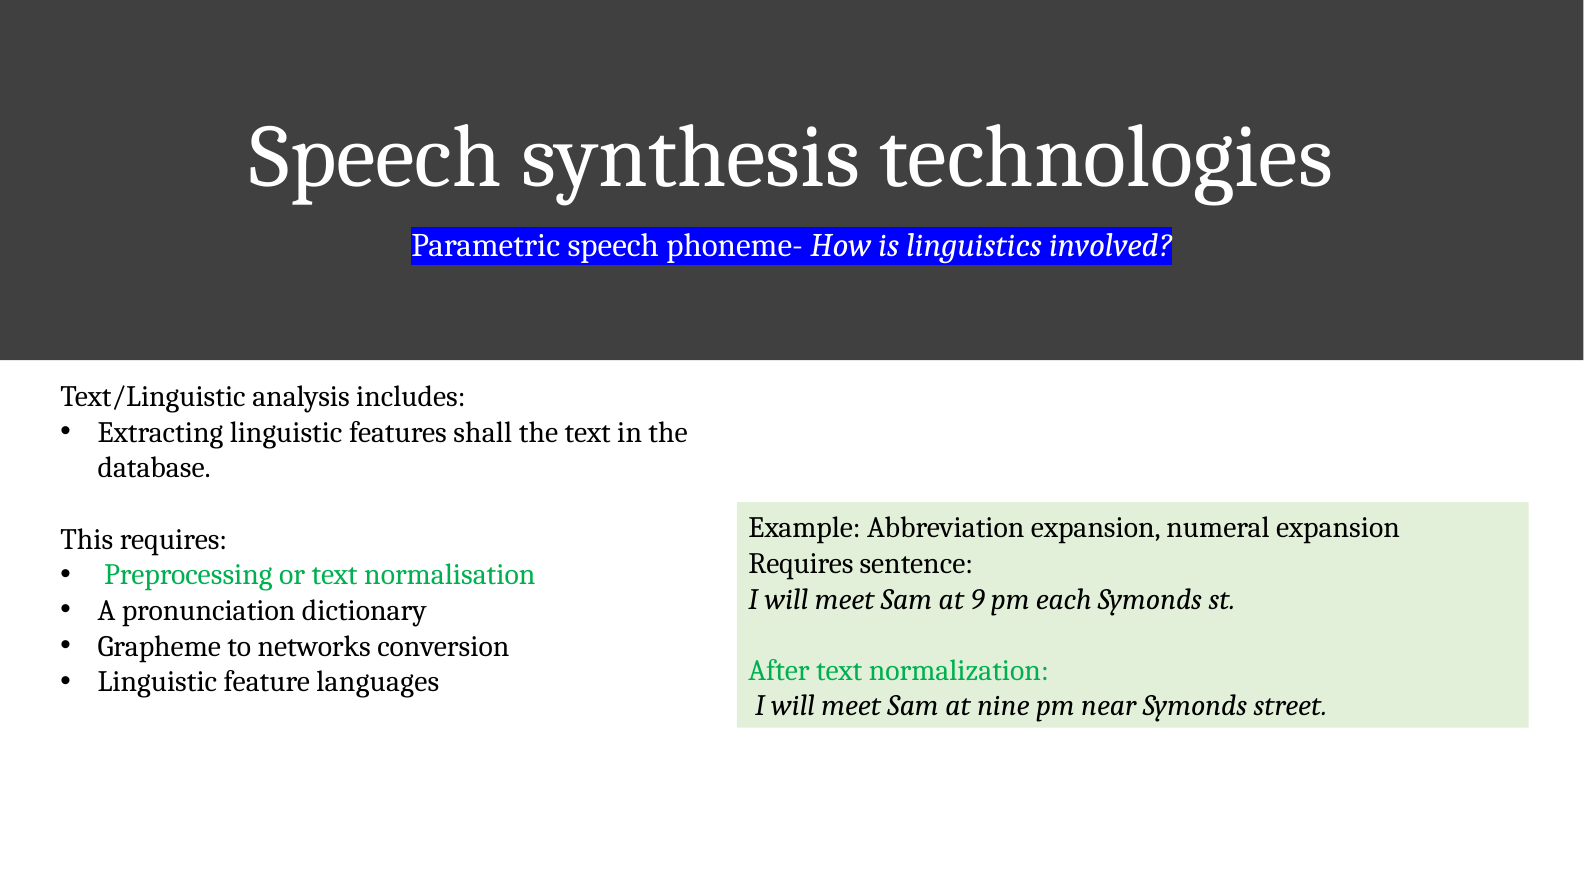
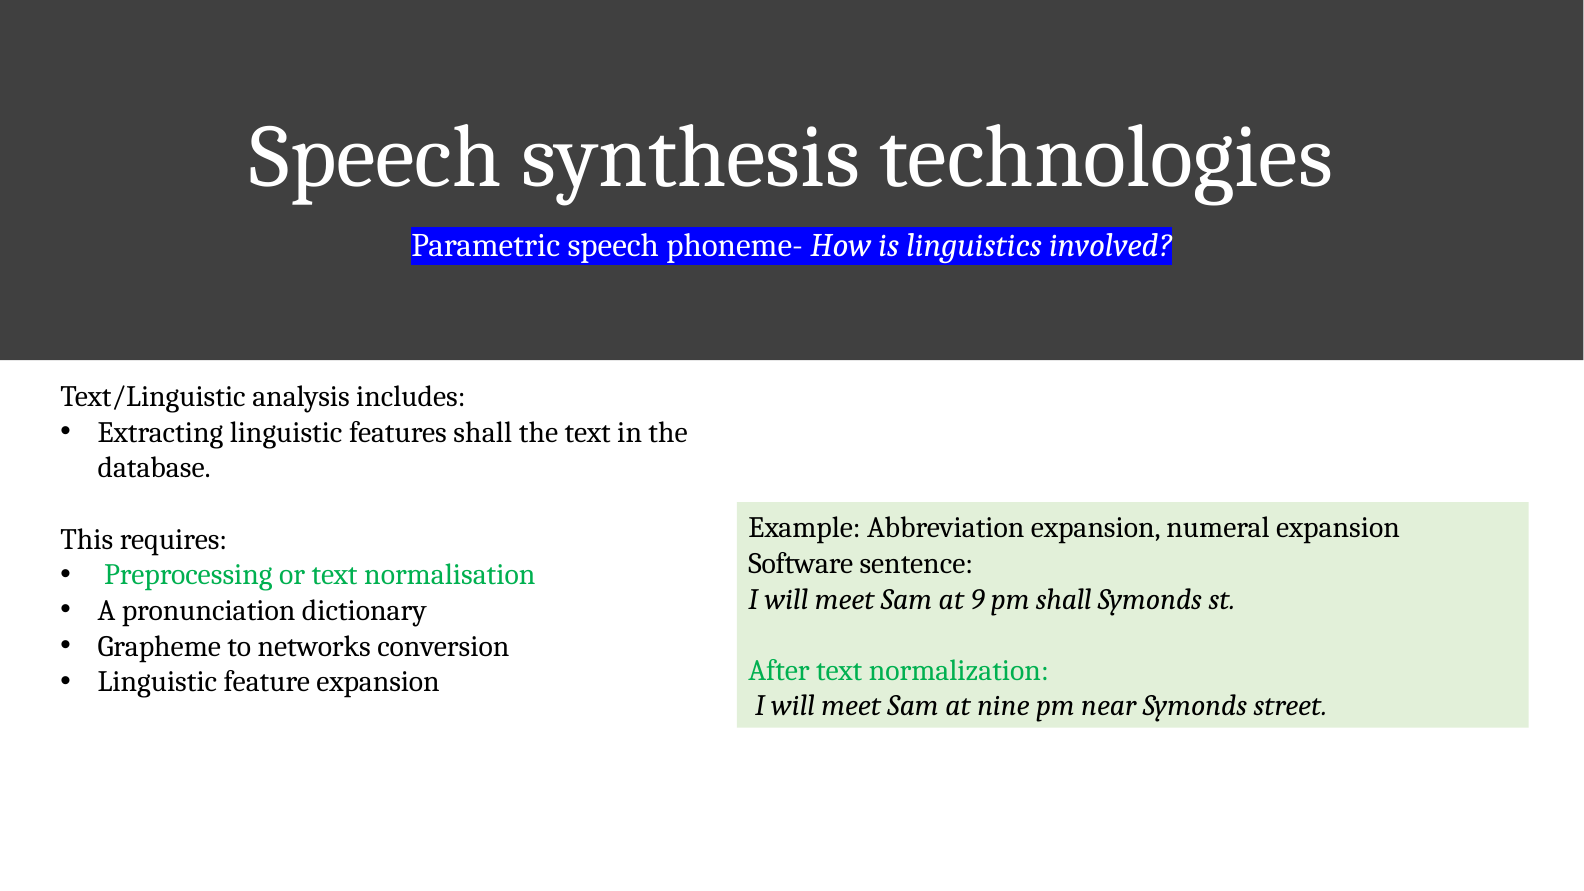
Requires: Requires -> Software (801, 564)
pm each: each -> shall (1064, 599)
feature languages: languages -> expansion (378, 682)
